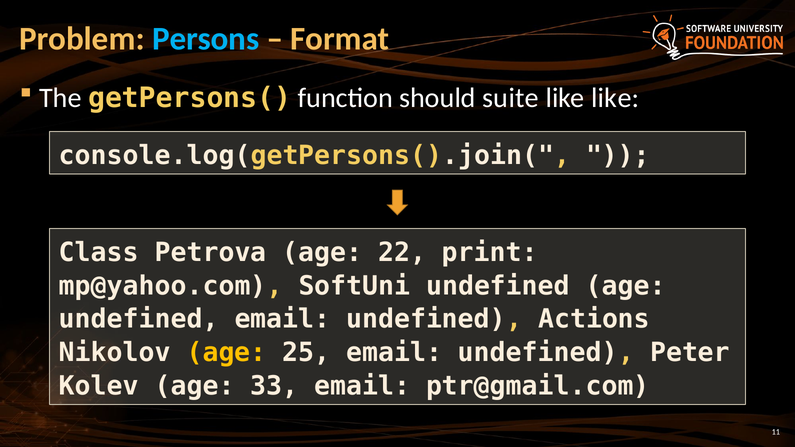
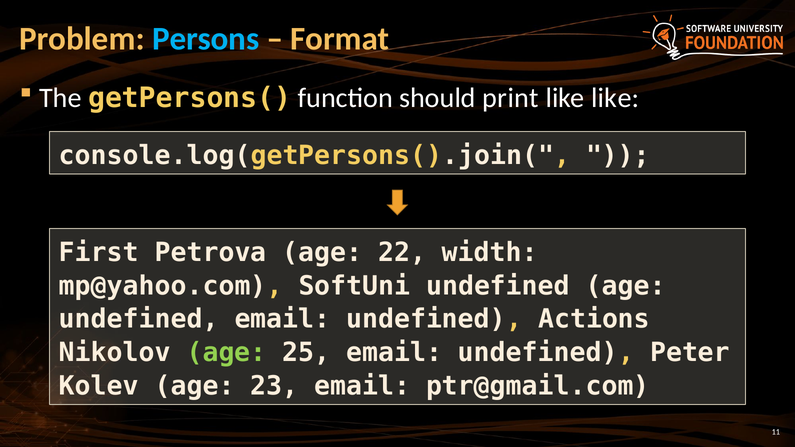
suite: suite -> print (511, 98)
Class: Class -> First (99, 253)
print: print -> width (490, 253)
age colour: yellow -> light green (226, 353)
33: 33 -> 23 (274, 386)
